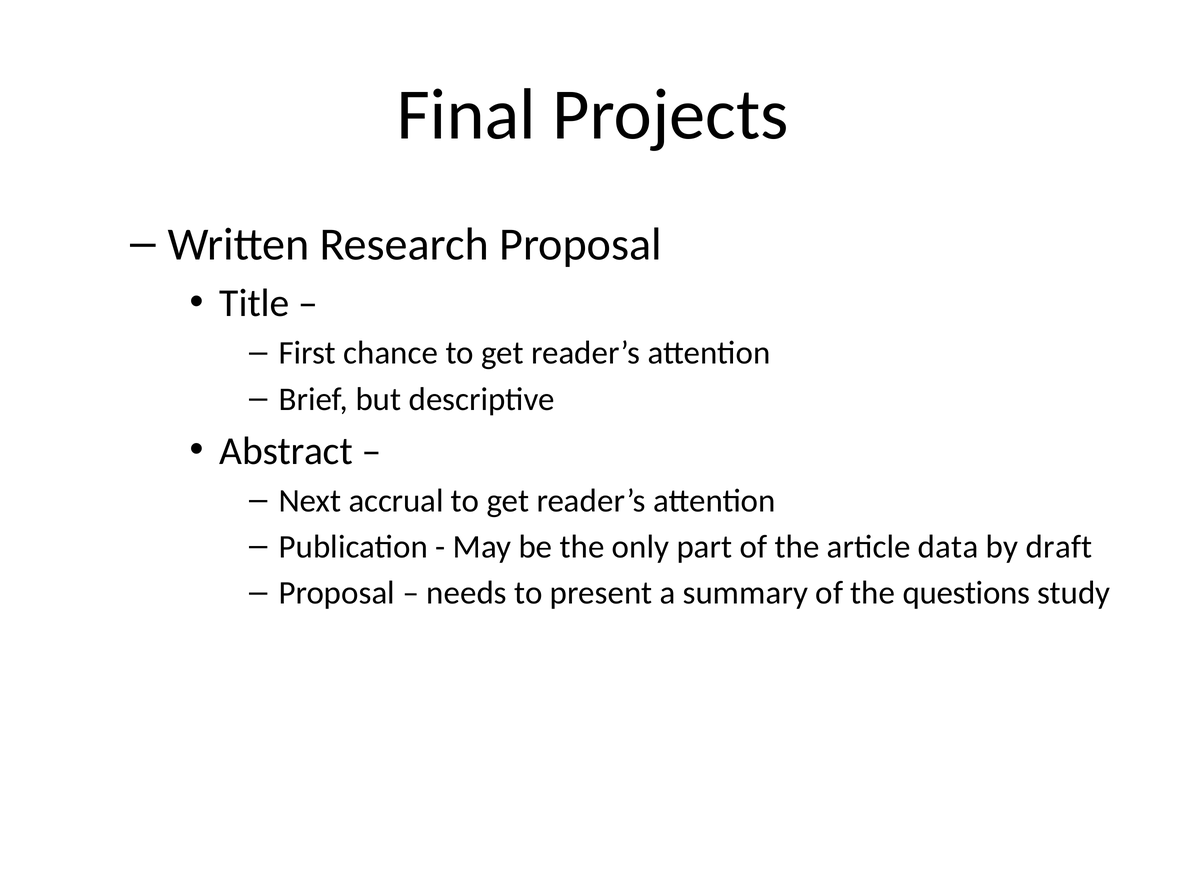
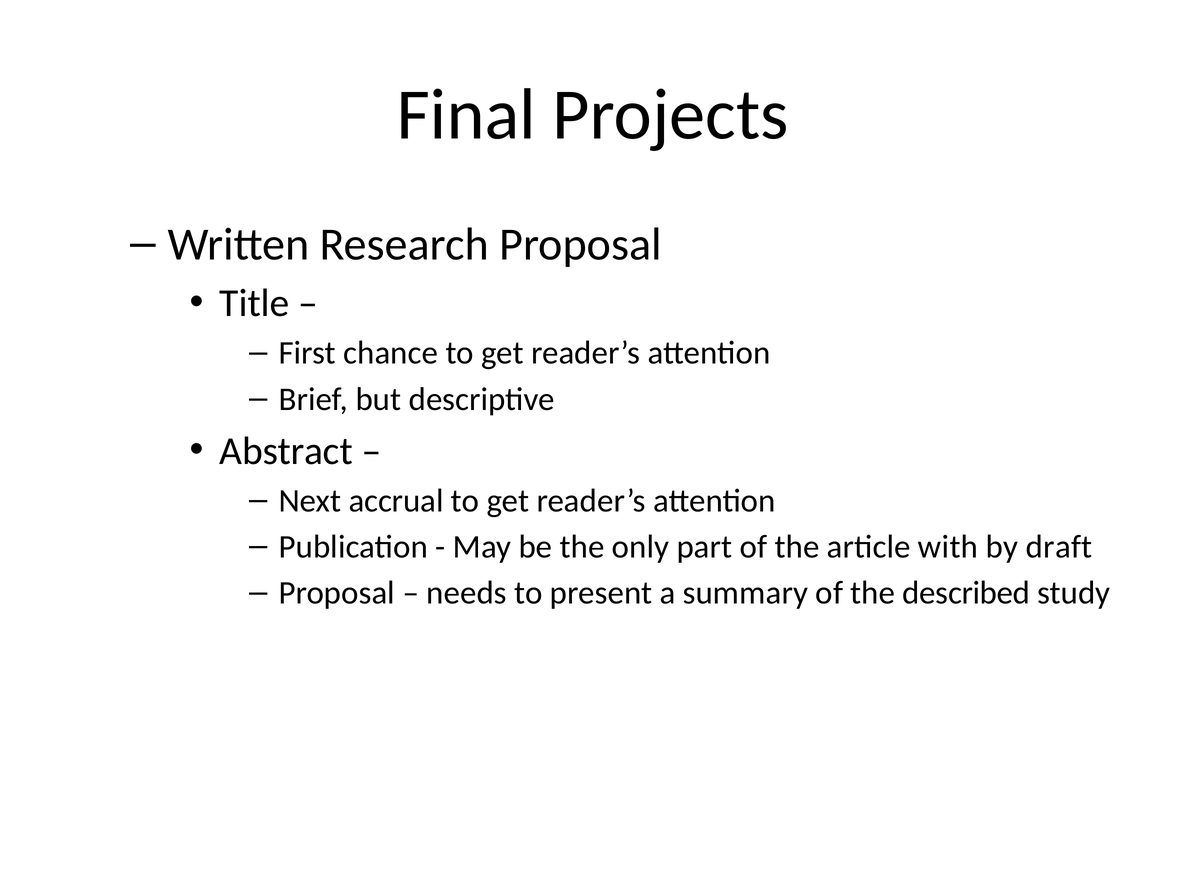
data: data -> with (948, 547)
questions: questions -> described (966, 593)
